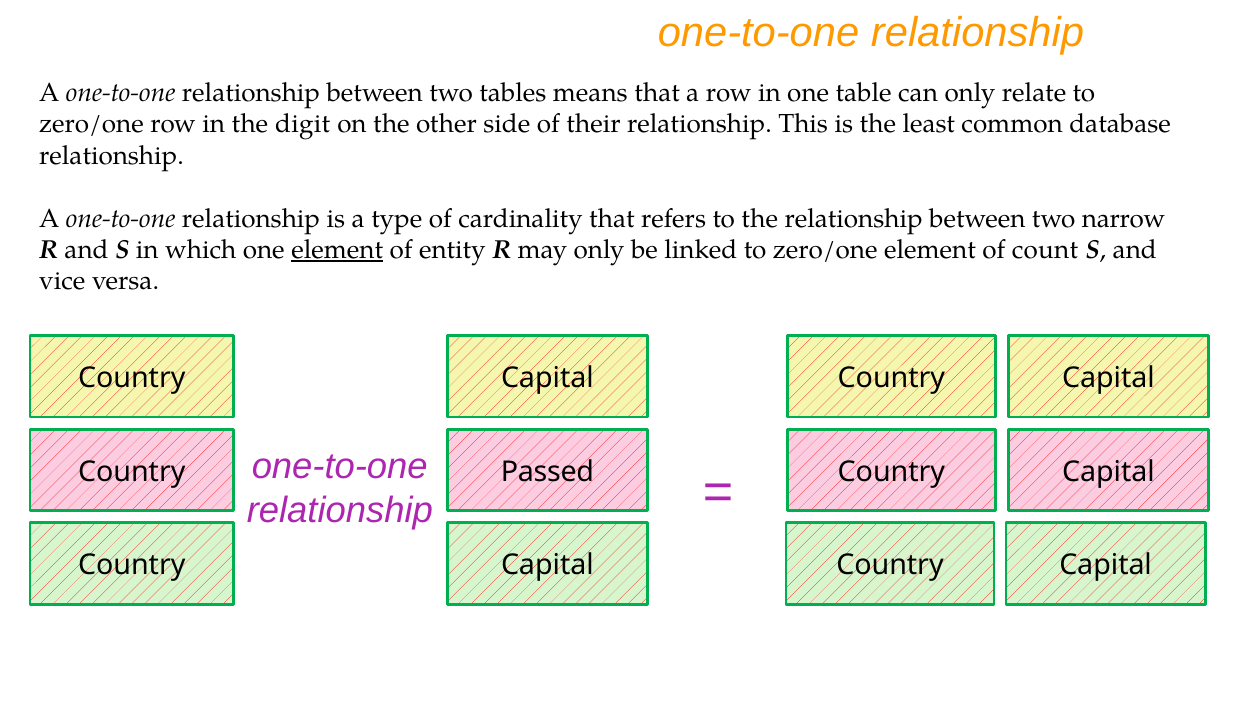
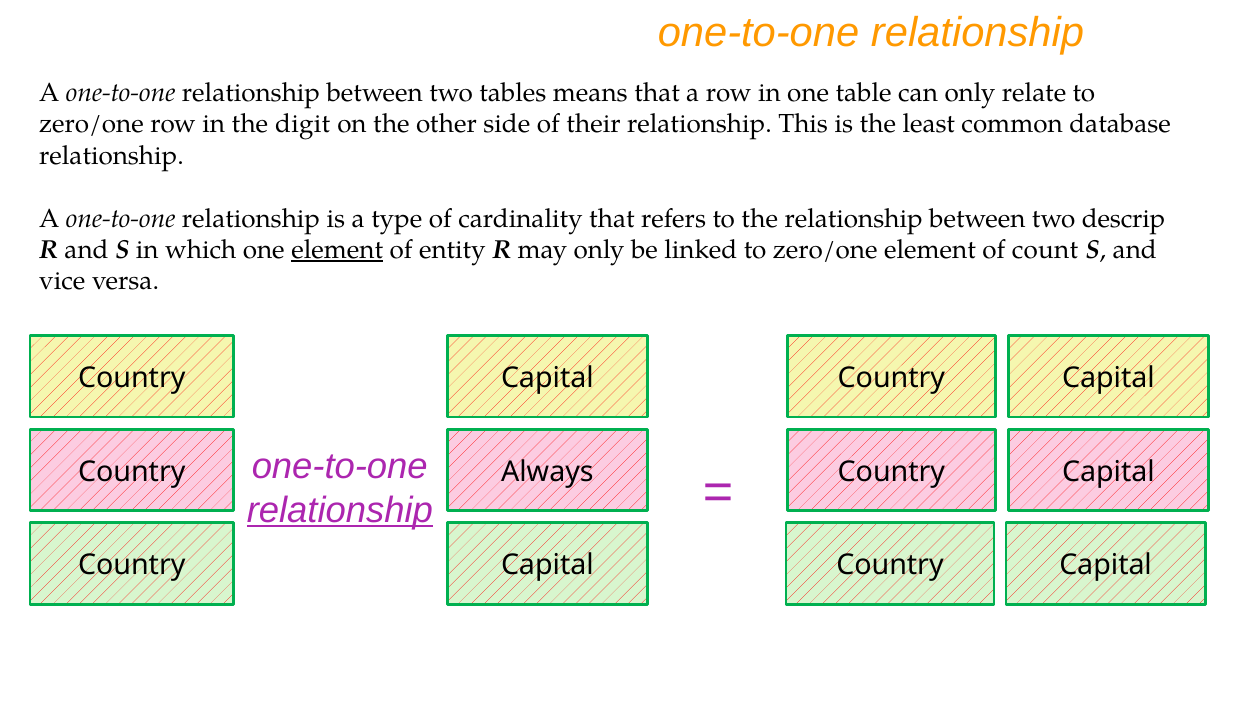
narrow: narrow -> descrip (1124, 219)
Passed: Passed -> Always (547, 472)
relationship underline: none -> present (340, 511)
